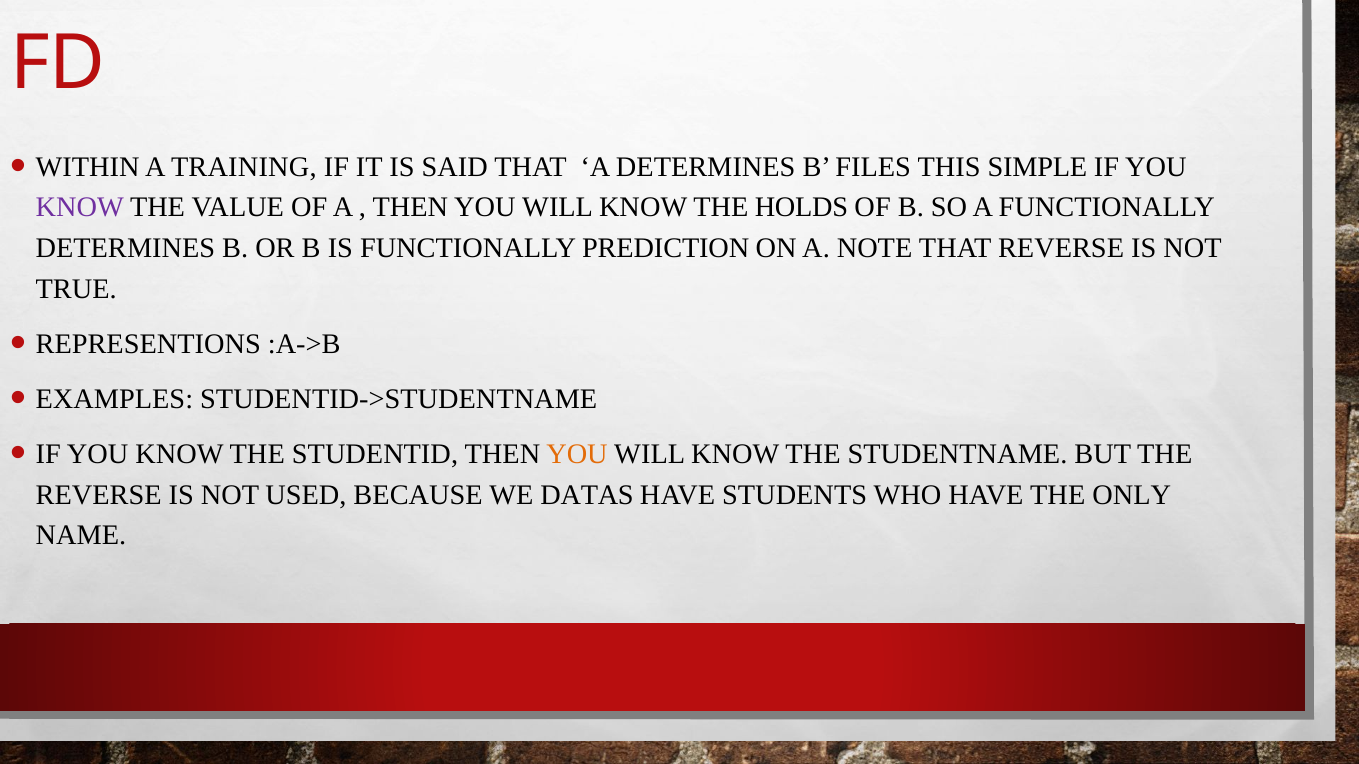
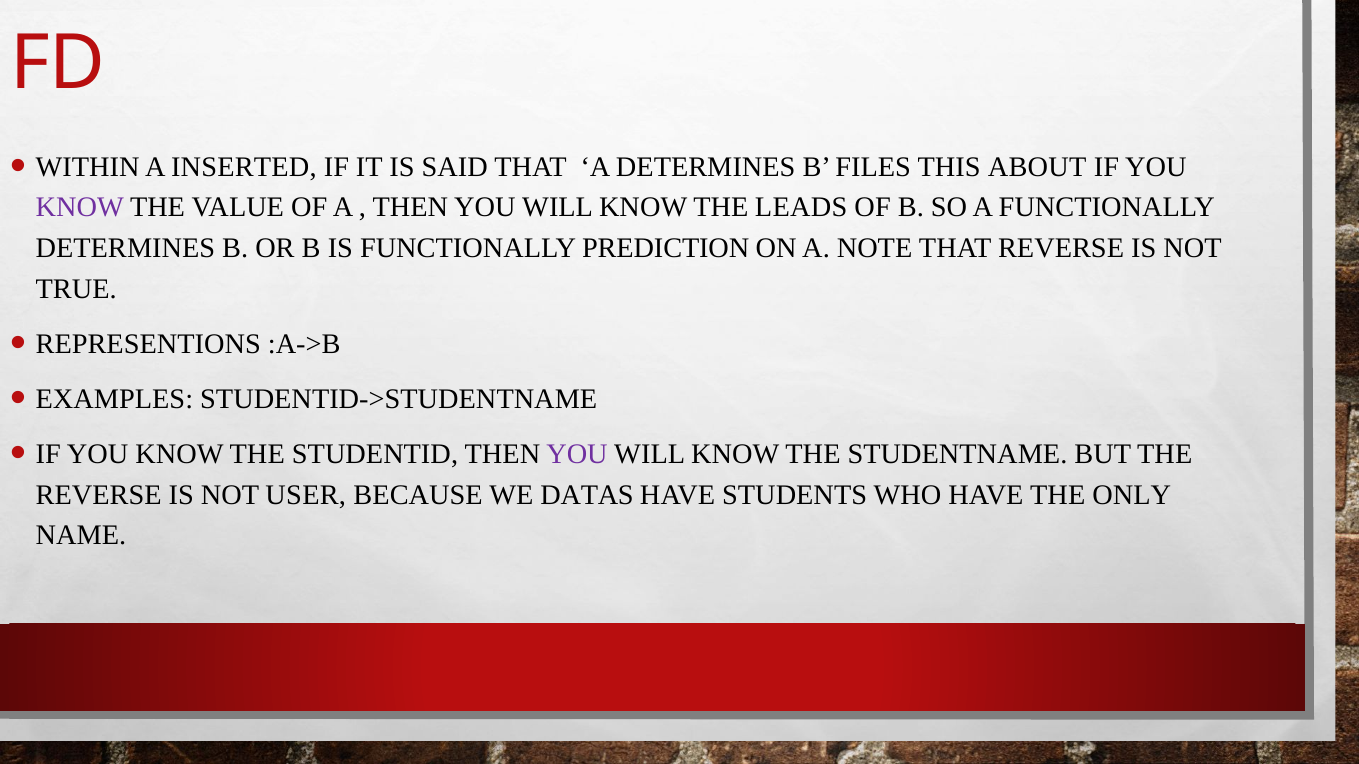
TRAINING: TRAINING -> INSERTED (244, 167)
SIMPLE: SIMPLE -> ABOUT (1037, 167)
HOLDS: HOLDS -> LEADS (801, 208)
YOU colour: orange -> purple (577, 454)
USED: USED -> USER (306, 495)
